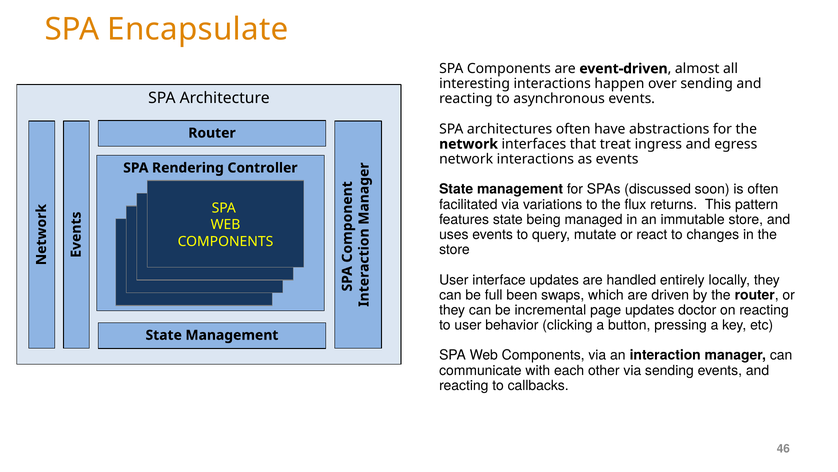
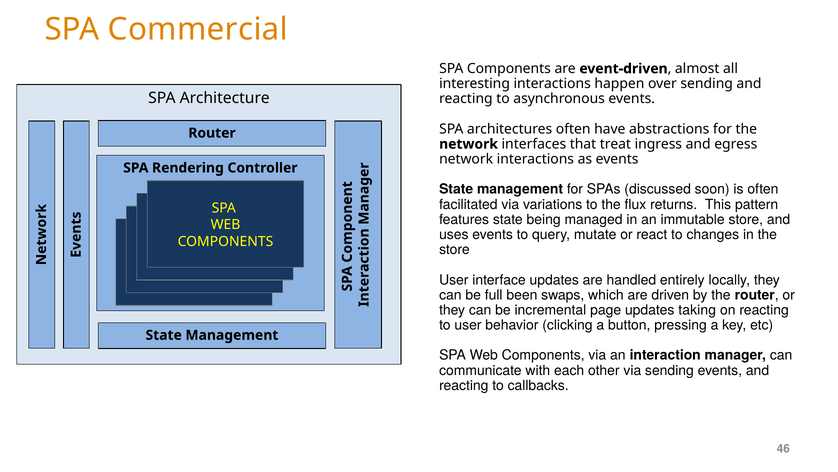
Encapsulate: Encapsulate -> Commercial (198, 29)
doctor: doctor -> taking (697, 310)
